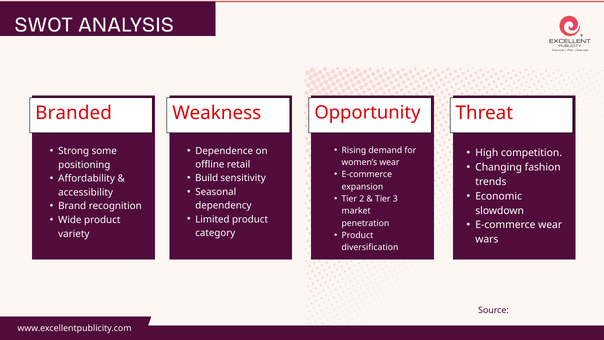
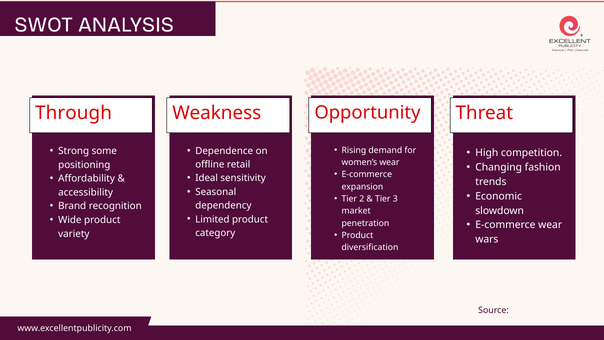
Branded: Branded -> Through (74, 113)
Build: Build -> Ideal (207, 178)
